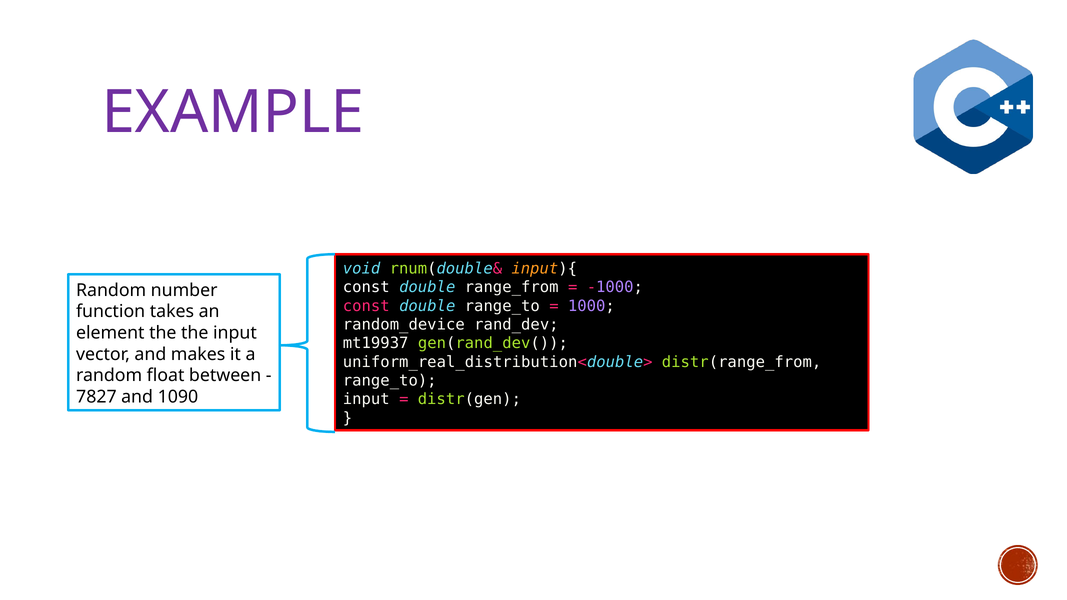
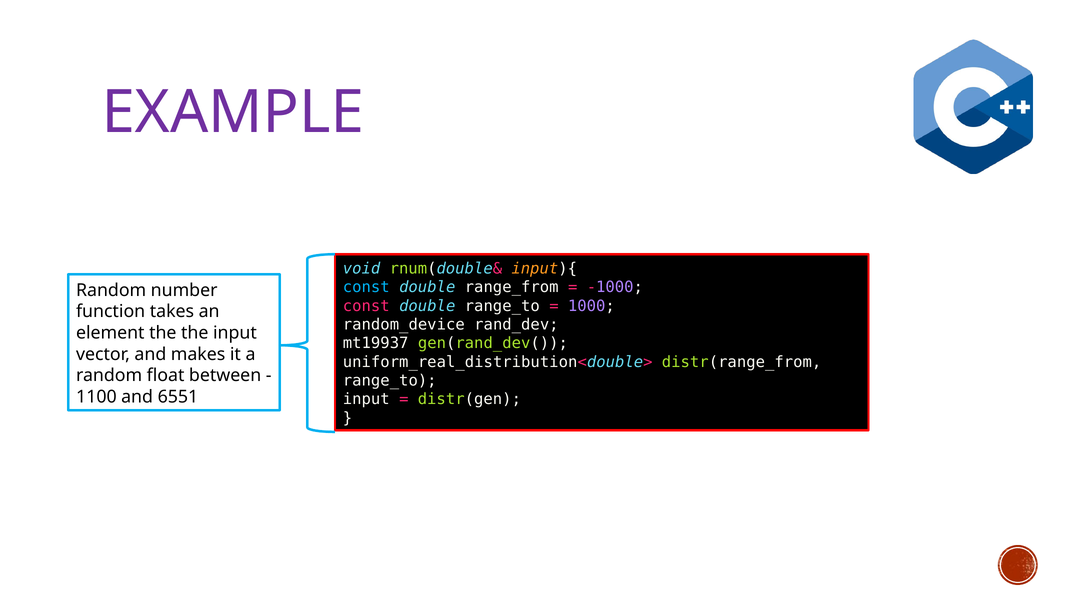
const colour: white -> light blue (366, 287)
7827: 7827 -> 1100 (96, 397)
1090: 1090 -> 6551 (178, 397)
